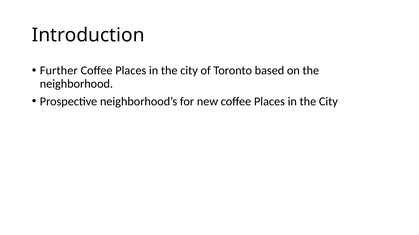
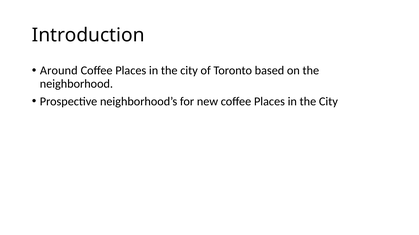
Further: Further -> Around (59, 71)
